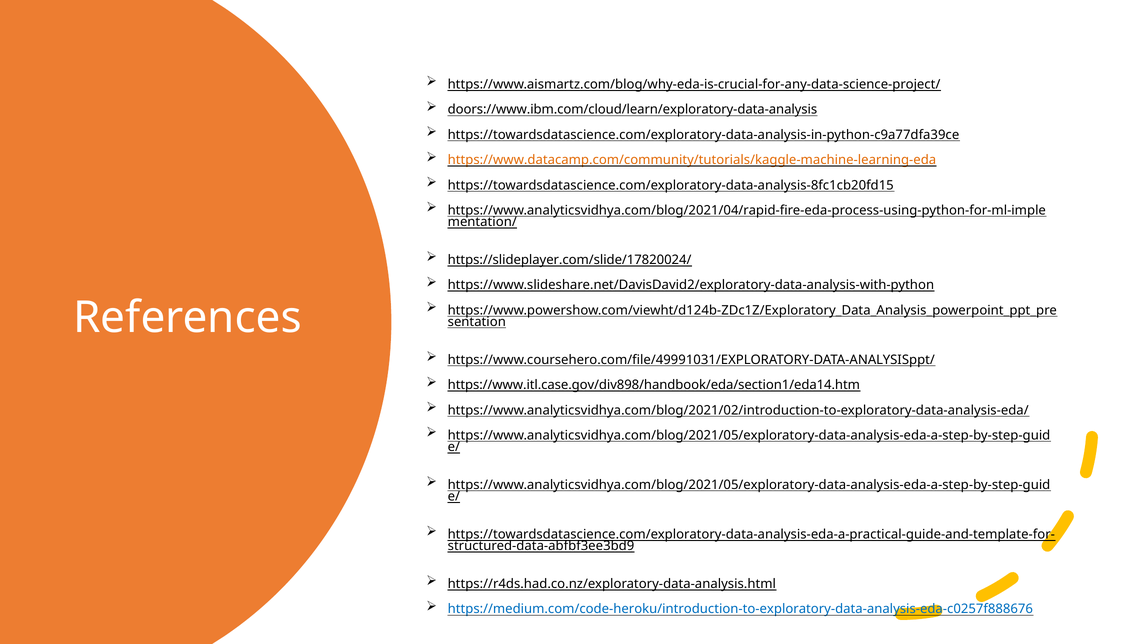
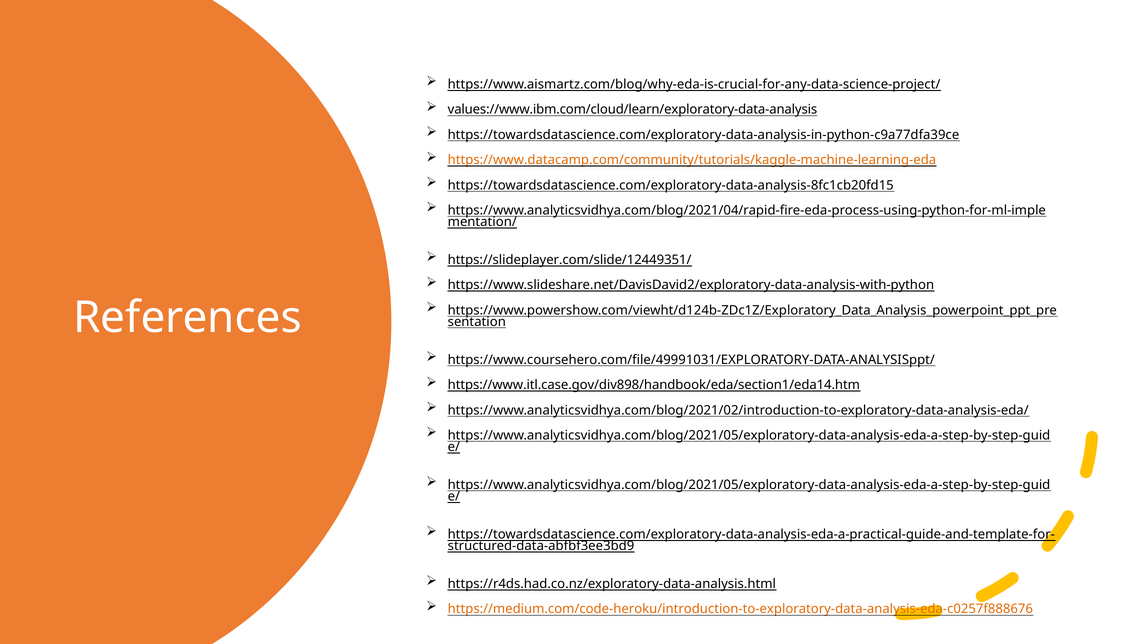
doors://www.ibm.com/cloud/learn/exploratory-data-analysis: doors://www.ibm.com/cloud/learn/exploratory-data-analysis -> values://www.ibm.com/cloud/learn/exploratory-data-analysis (632, 110)
https://slideplayer.com/slide/17820024/: https://slideplayer.com/slide/17820024/ -> https://slideplayer.com/slide/12449351/ (570, 260)
https://medium.com/code-heroku/introduction-to-exploratory-data-analysis-eda-c0257f888676 colour: blue -> orange (740, 609)
